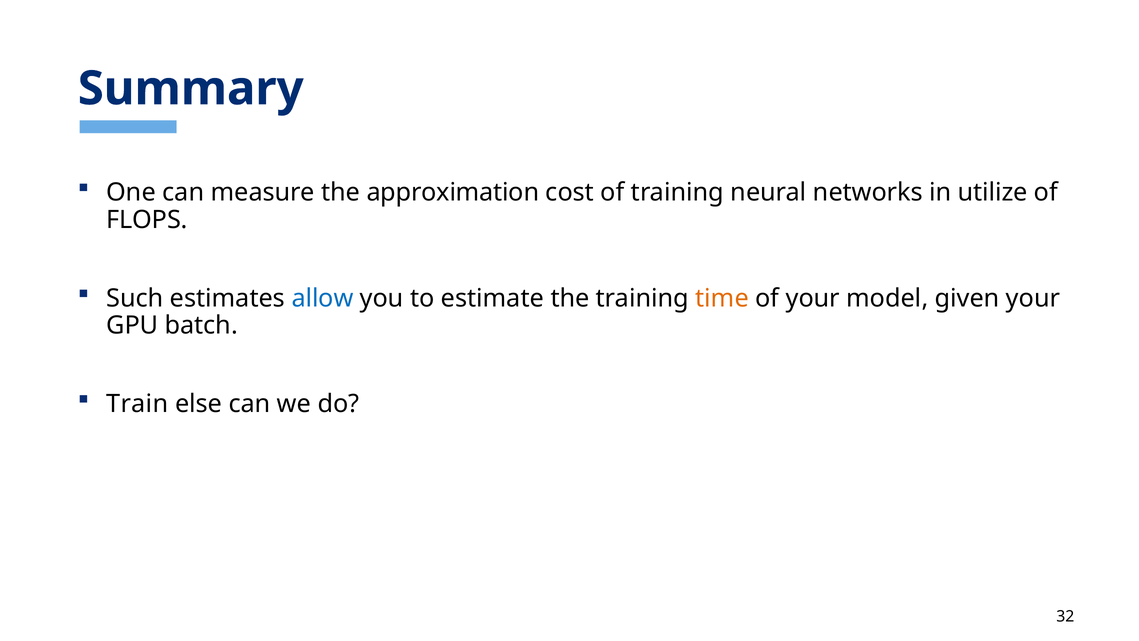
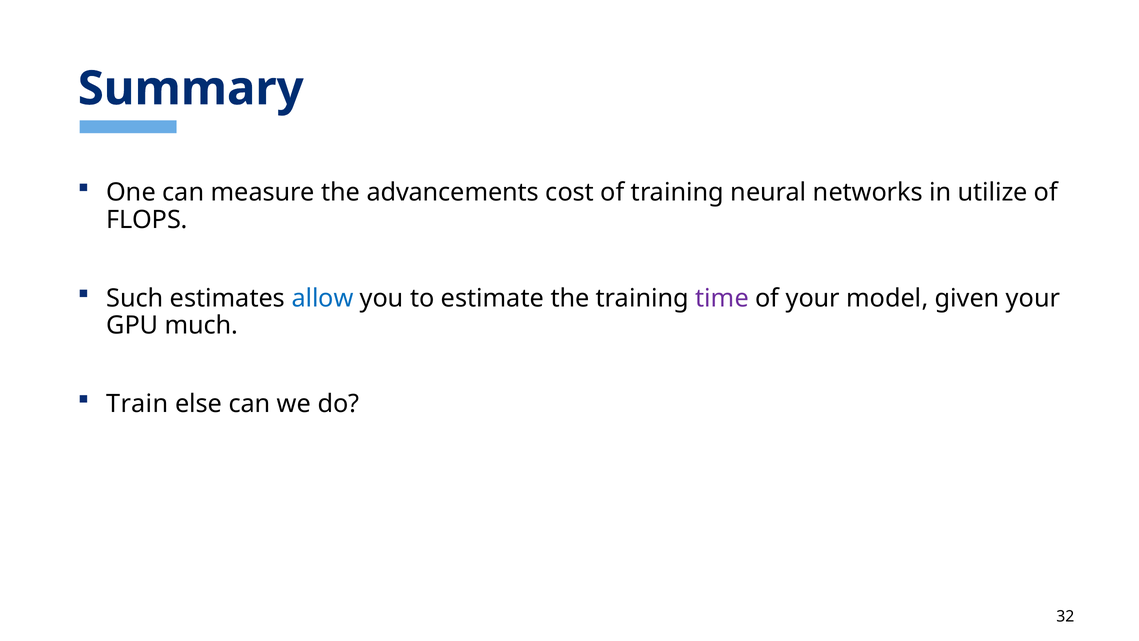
approximation: approximation -> advancements (453, 192)
time colour: orange -> purple (722, 298)
batch: batch -> much (201, 325)
